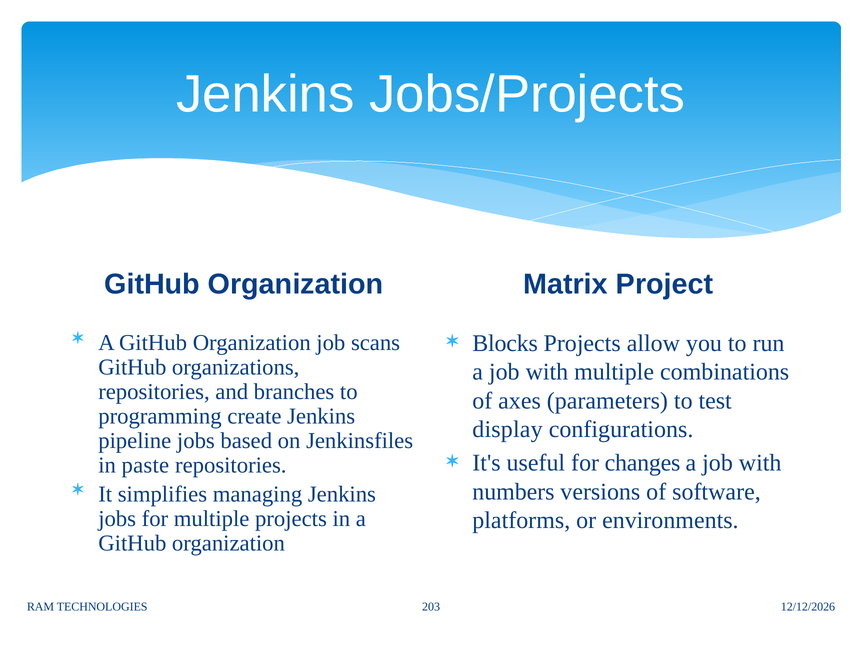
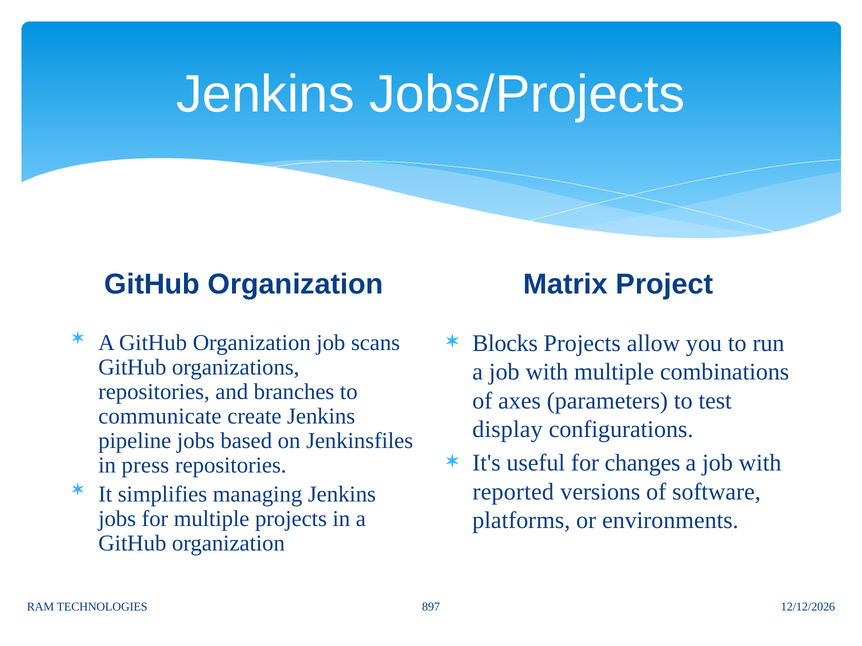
programming: programming -> communicate (160, 417)
paste: paste -> press (145, 466)
numbers: numbers -> reported (513, 492)
203: 203 -> 897 (431, 607)
